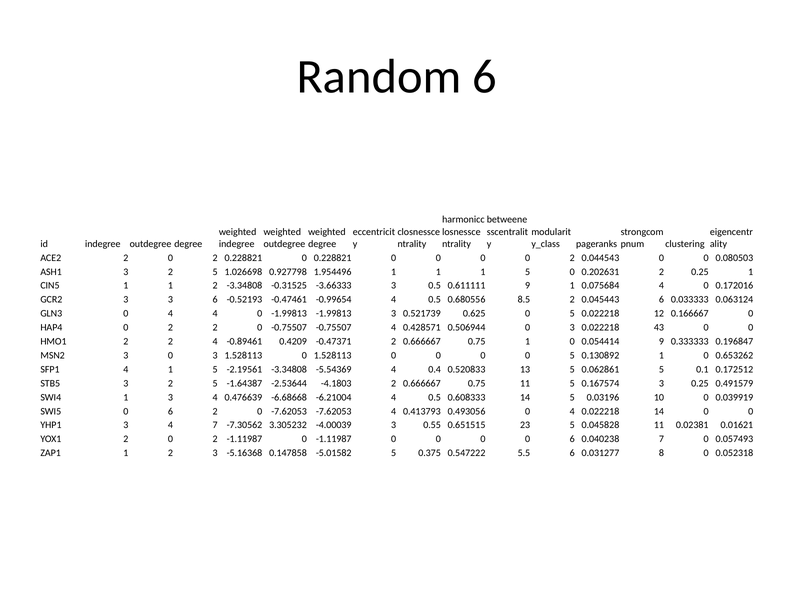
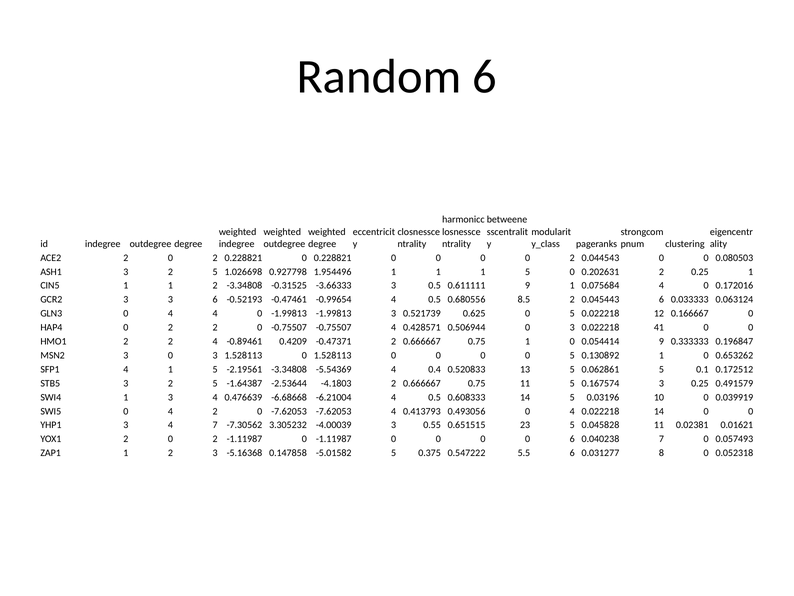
43: 43 -> 41 (659, 327)
SWI5 0 6: 6 -> 4 (170, 411)
